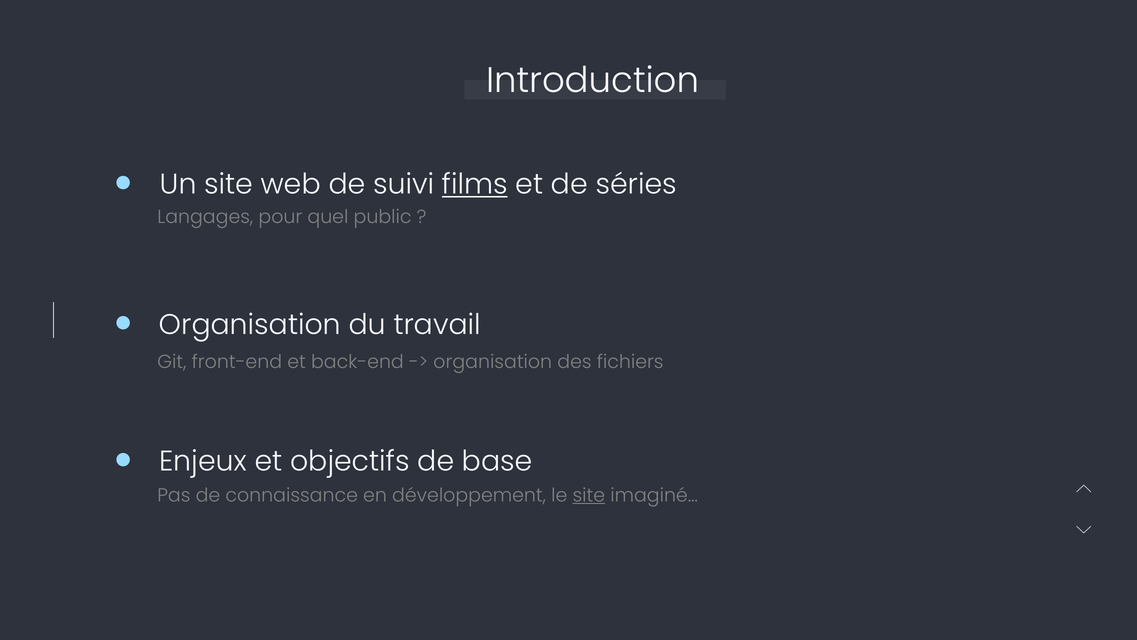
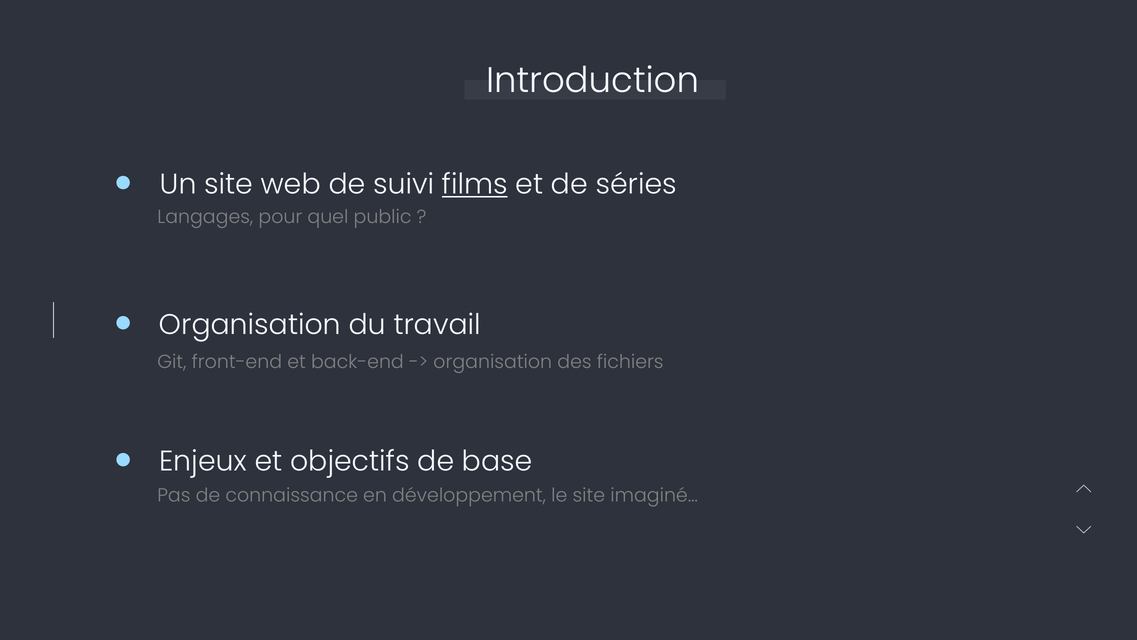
site underline: present -> none (589, 495)
